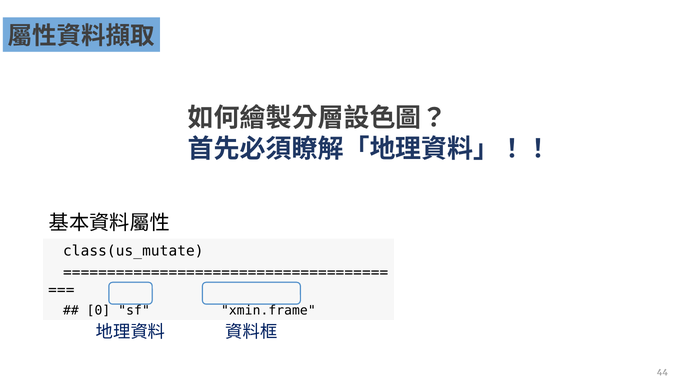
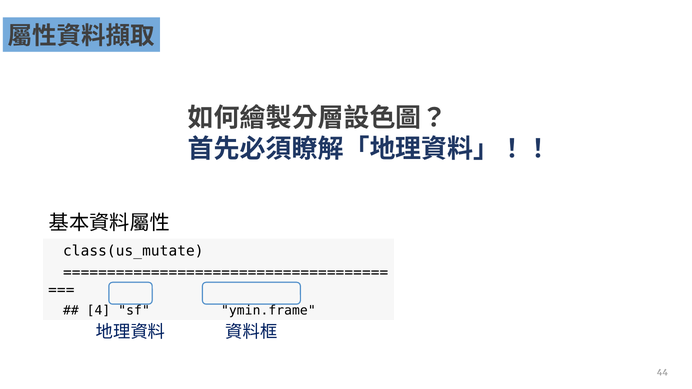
0: 0 -> 4 (98, 311)
xmin.frame: xmin.frame -> ymin.frame (268, 311)
